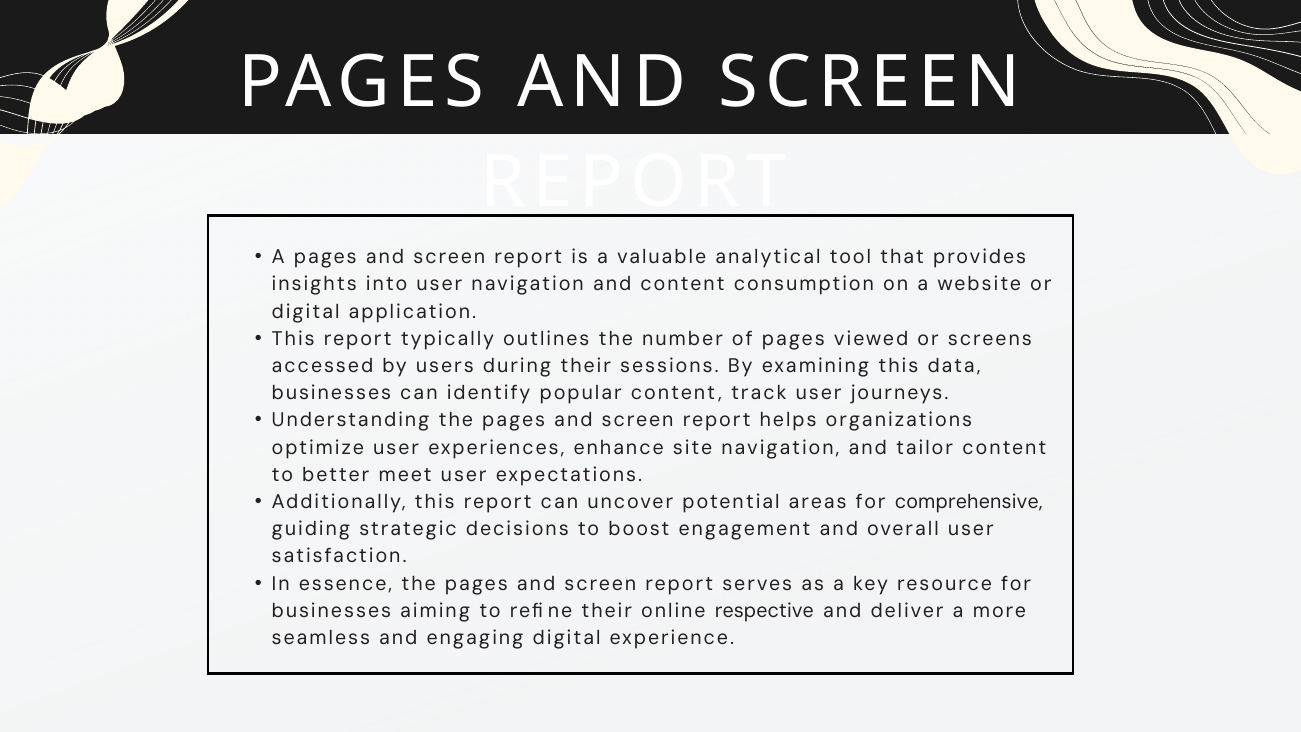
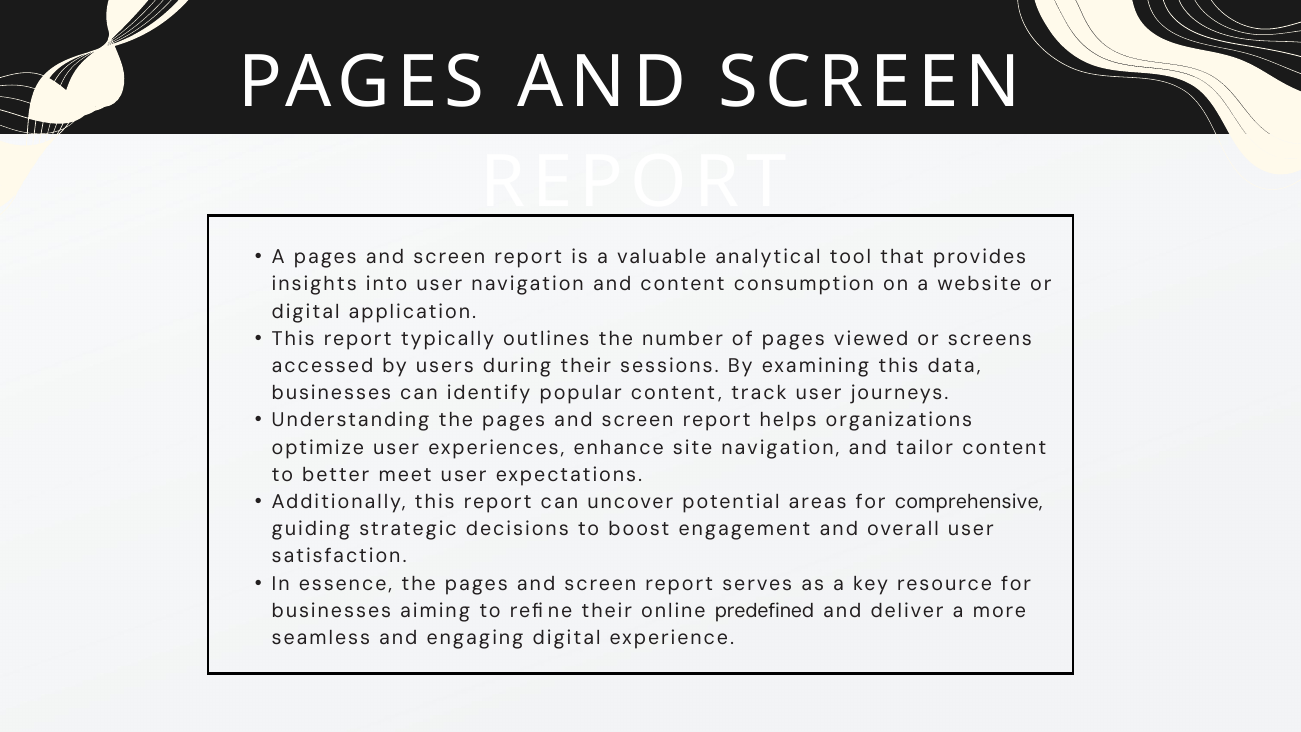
respective: respective -> predefined (764, 611)
